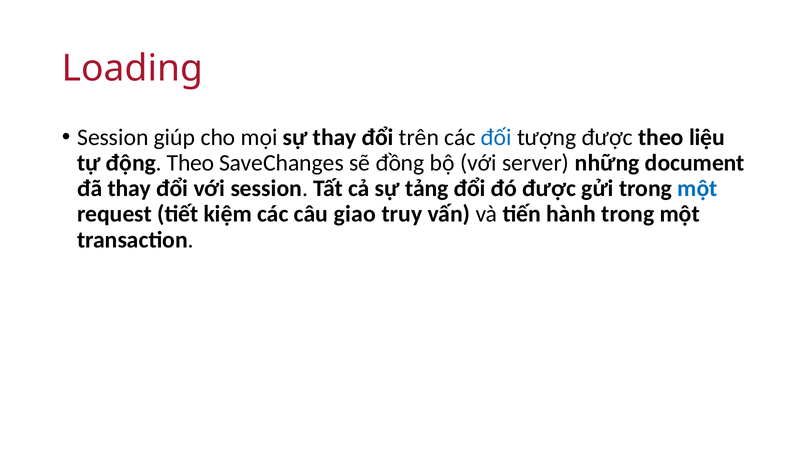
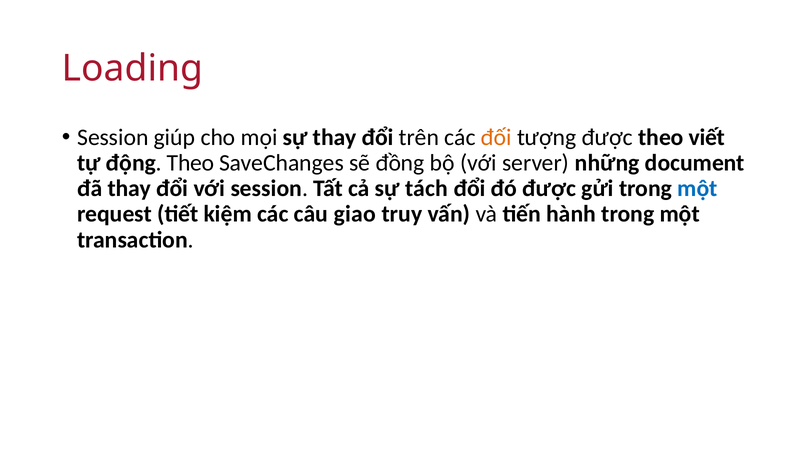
đối colour: blue -> orange (496, 137)
liệu: liệu -> viết (707, 137)
tảng: tảng -> tách (427, 188)
